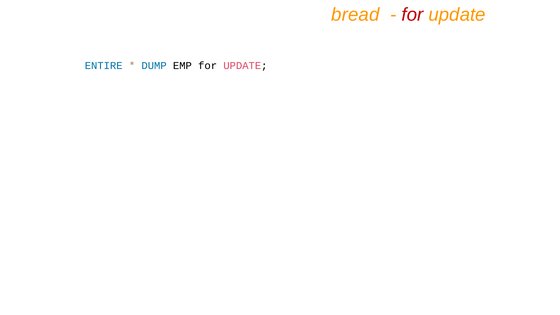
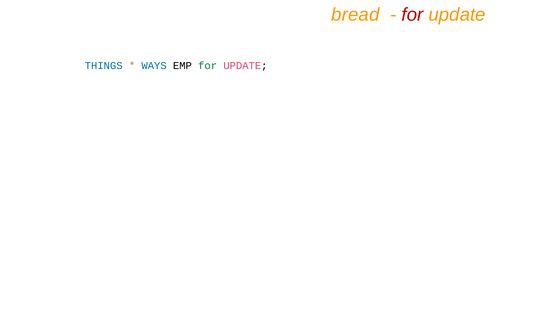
ENTIRE: ENTIRE -> THINGS (104, 66)
DUMP: DUMP -> WAYS (154, 66)
for colour: black -> green (208, 66)
